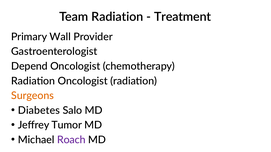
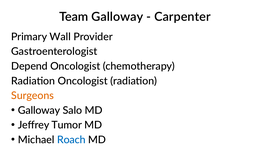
Team Radiation: Radiation -> Galloway (117, 17)
Treatment: Treatment -> Carpenter (182, 17)
Diabetes: Diabetes -> Galloway (39, 111)
Roach colour: purple -> blue (71, 140)
